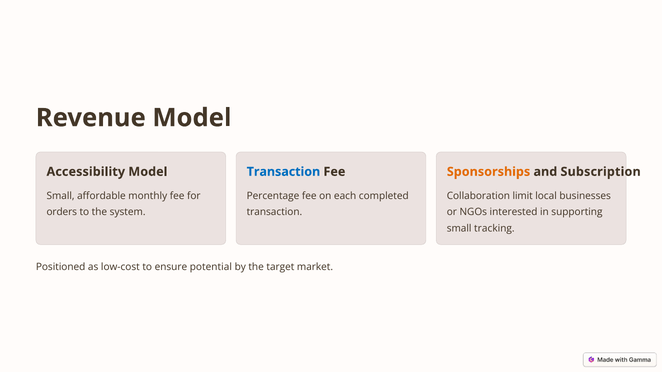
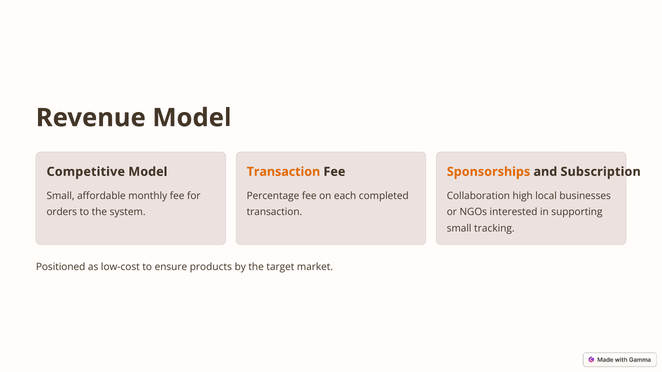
Accessibility: Accessibility -> Competitive (86, 172)
Transaction colour: blue -> orange (283, 172)
limit: limit -> high (523, 196)
potential: potential -> products (211, 267)
